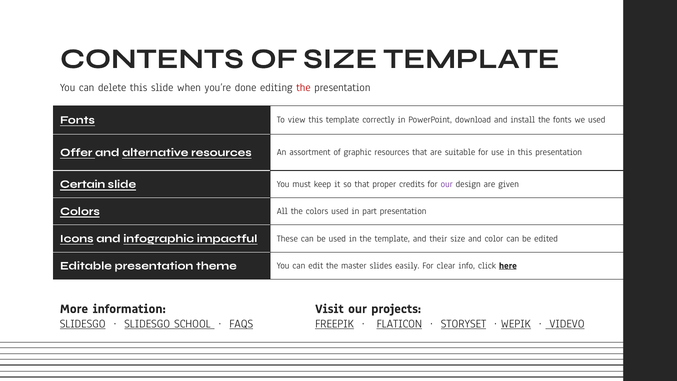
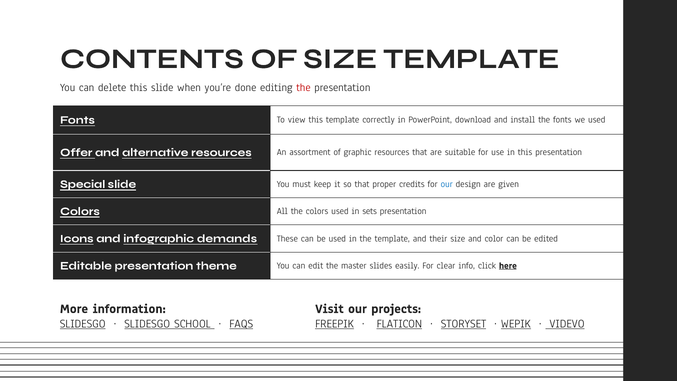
Certain: Certain -> Special (83, 184)
our colour: purple -> blue (447, 184)
part: part -> sets (370, 211)
impactful: impactful -> demands (227, 238)
